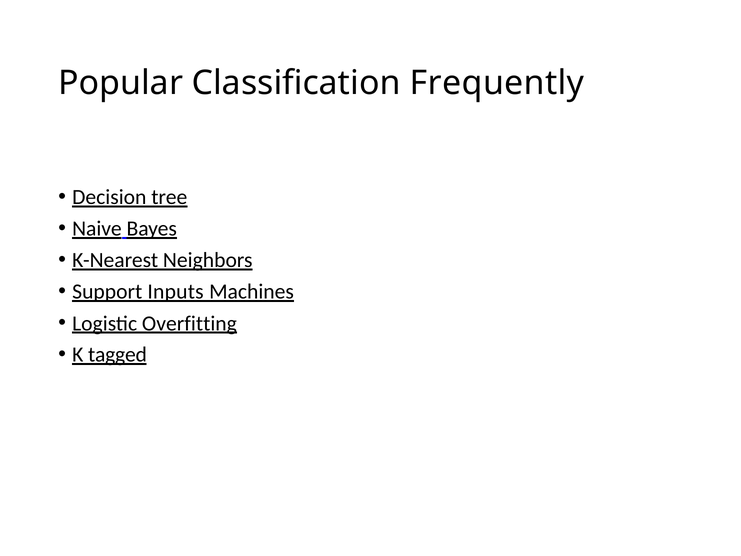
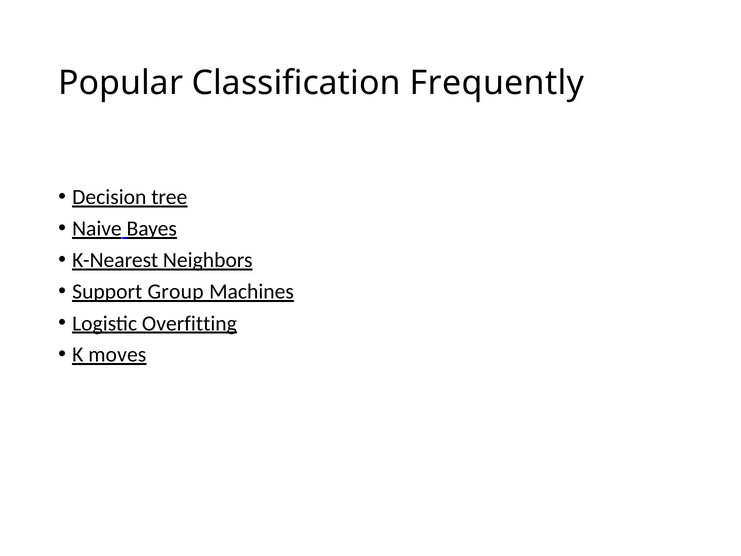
Inputs: Inputs -> Group (176, 292)
tagged: tagged -> moves (117, 354)
